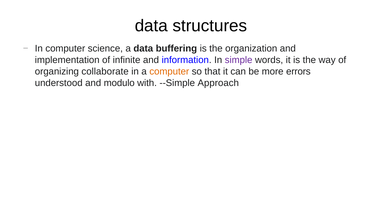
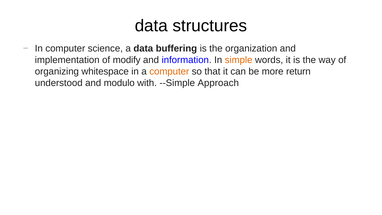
infinite: infinite -> modify (127, 60)
simple colour: purple -> orange (239, 60)
collaborate: collaborate -> whitespace (105, 71)
errors: errors -> return (298, 71)
